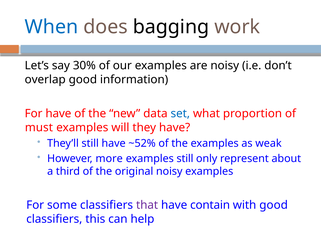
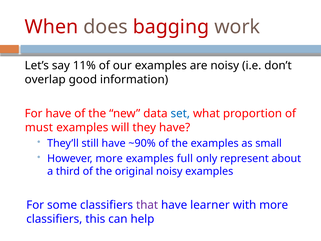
When colour: blue -> red (51, 27)
bagging colour: black -> red (171, 27)
30%: 30% -> 11% (84, 66)
~52%: ~52% -> ~90% (142, 143)
weak: weak -> small (269, 143)
examples still: still -> full (185, 158)
contain: contain -> learner (210, 205)
with good: good -> more (274, 205)
